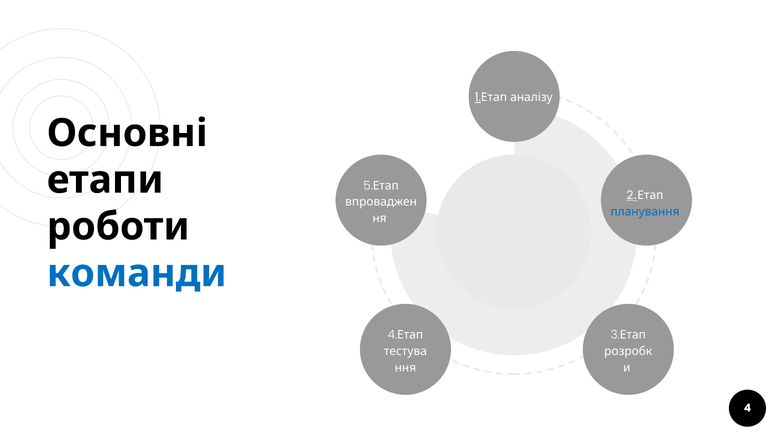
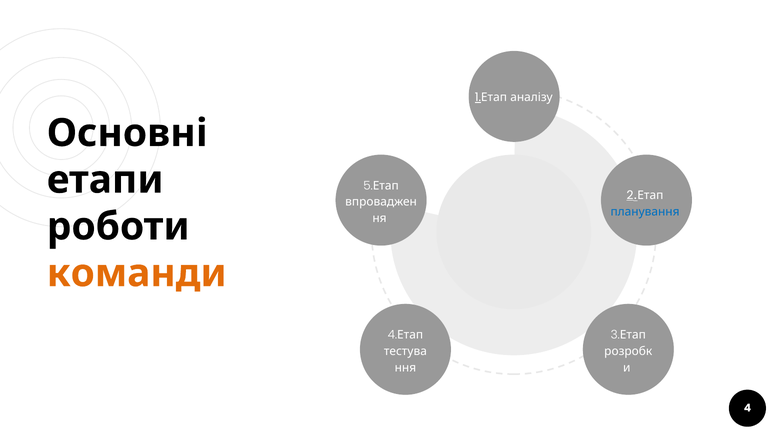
команди colour: blue -> orange (137, 273)
